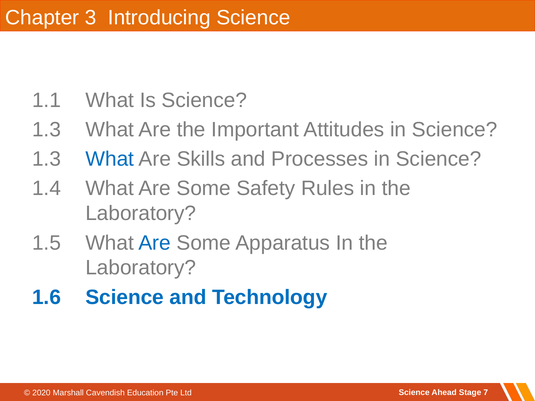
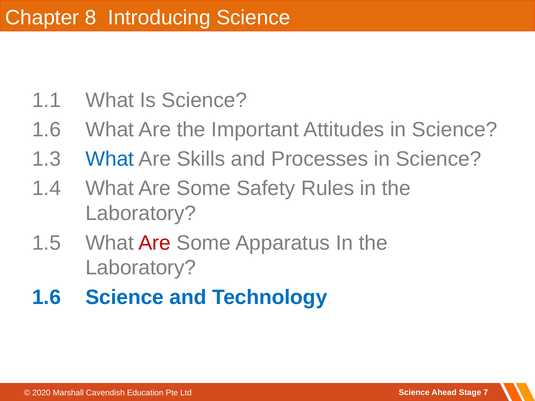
3: 3 -> 8 (91, 18)
1.3: 1.3 -> 1.6 (47, 130)
Are colour: blue -> red (155, 243)
